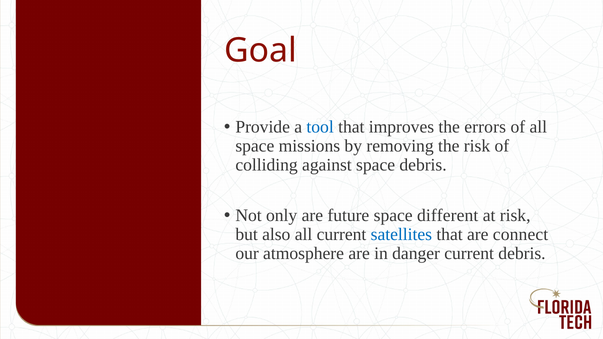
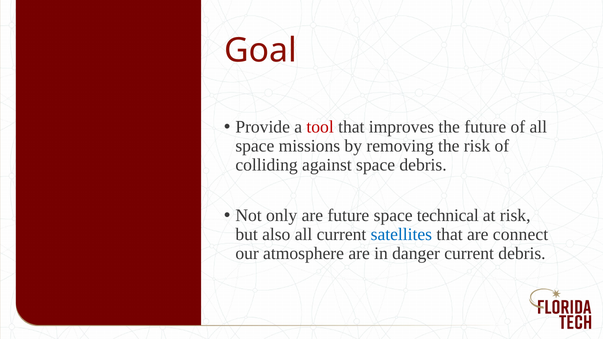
tool colour: blue -> red (320, 127)
the errors: errors -> future (485, 127)
different: different -> technical (448, 216)
